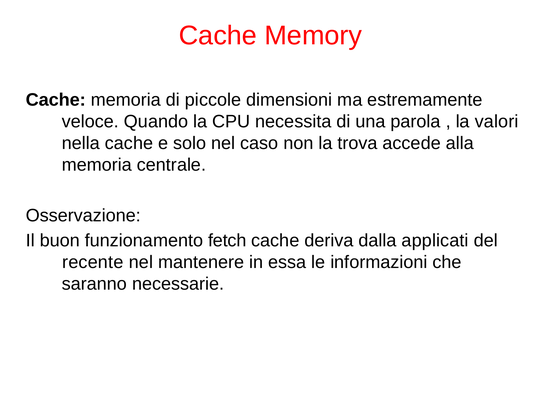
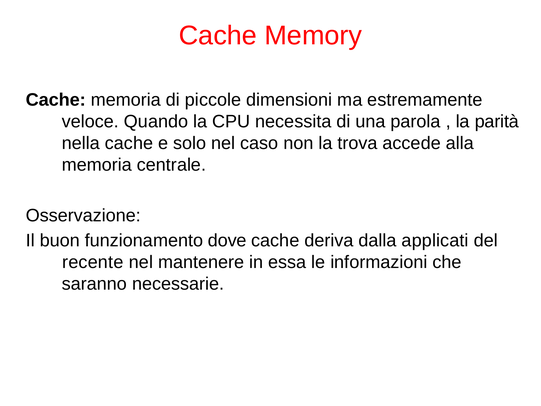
valori: valori -> parità (497, 122)
fetch: fetch -> dove (227, 241)
